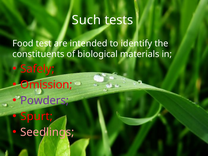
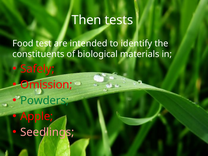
Such: Such -> Then (86, 20)
Powders colour: purple -> green (45, 100)
Spurt: Spurt -> Apple (37, 116)
